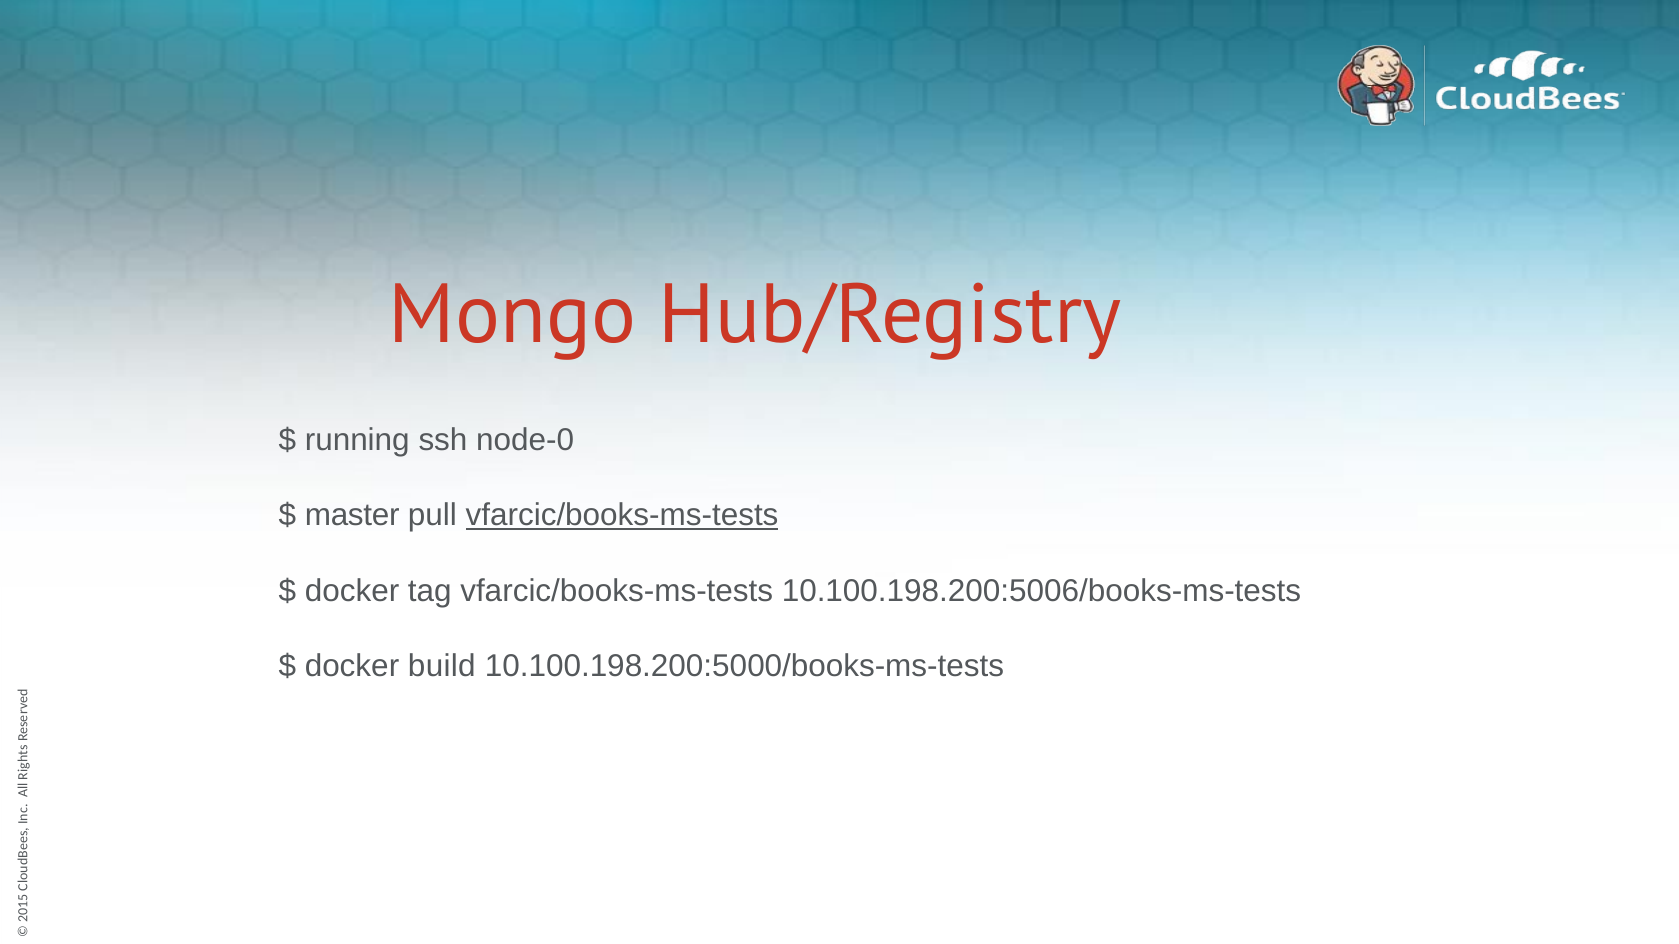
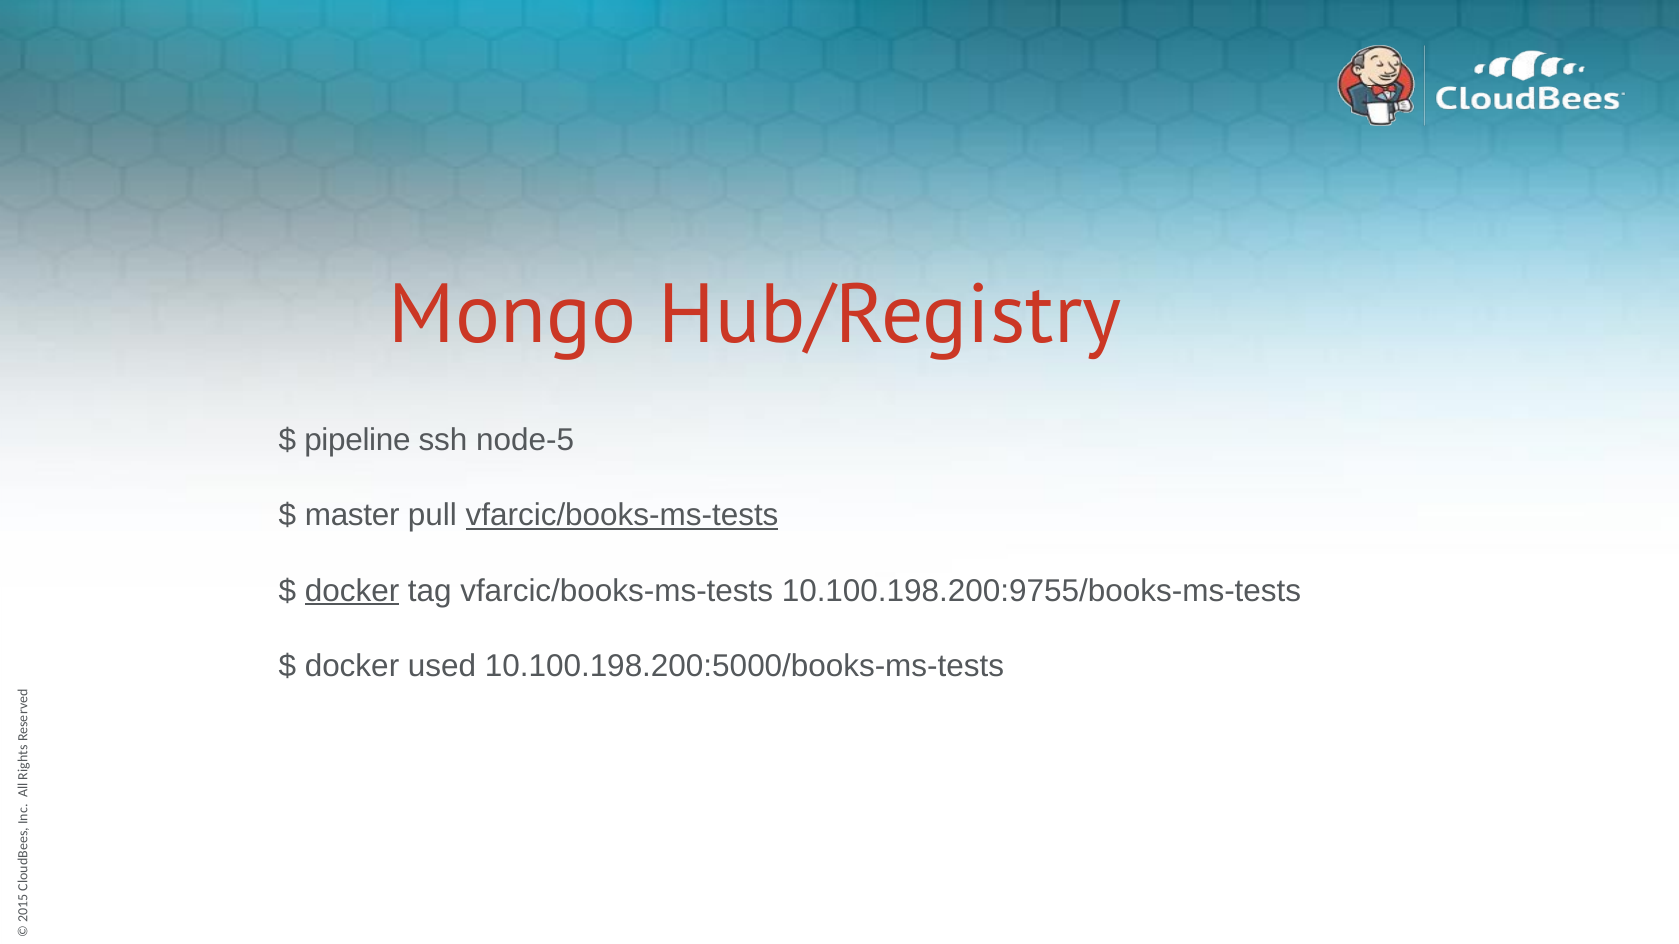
running: running -> pipeline (357, 440)
node-0: node-0 -> node-5 (525, 440)
docker underline: none -> present (352, 591)
10.100.198.200:5006/books-ms-tests: 10.100.198.200:5006/books-ms-tests -> 10.100.198.200:9755/books-ms-tests (1041, 591)
build: build -> used (442, 667)
